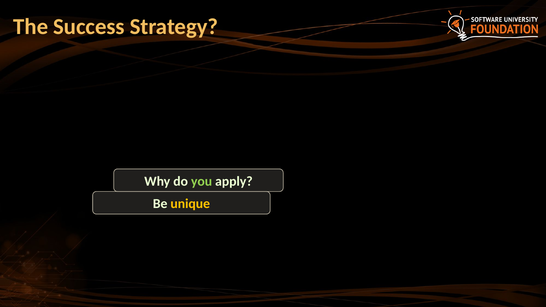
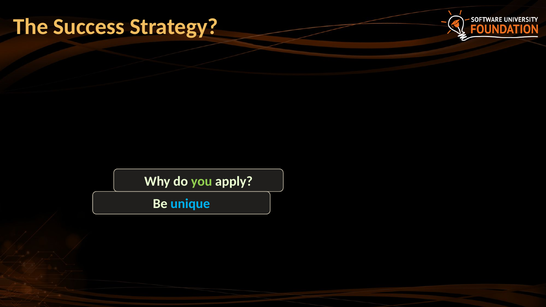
unique colour: yellow -> light blue (190, 204)
